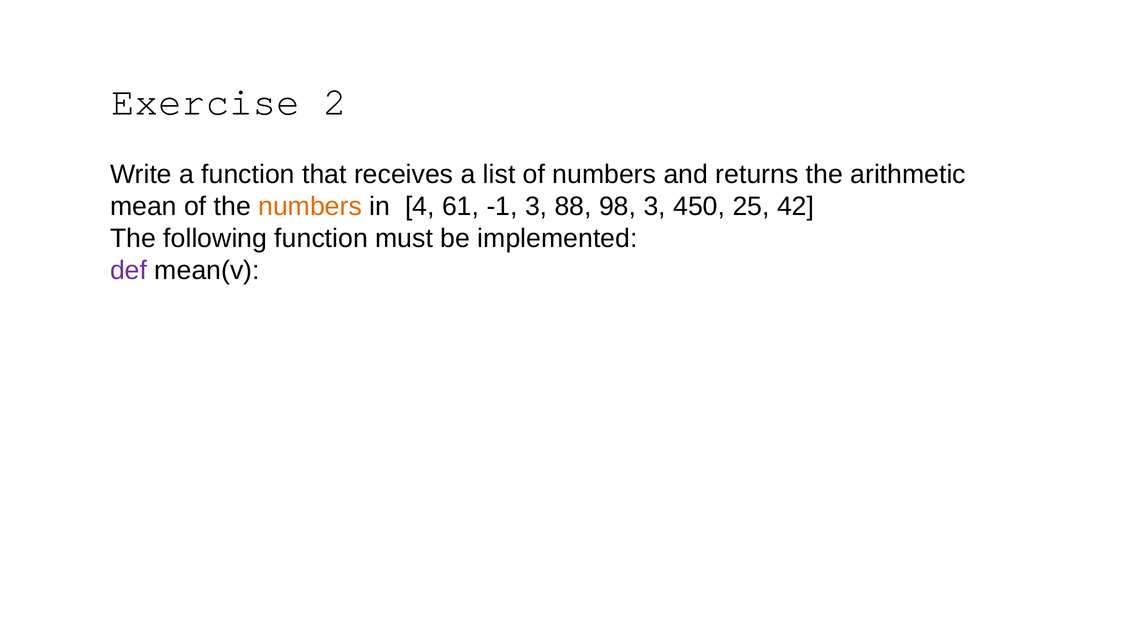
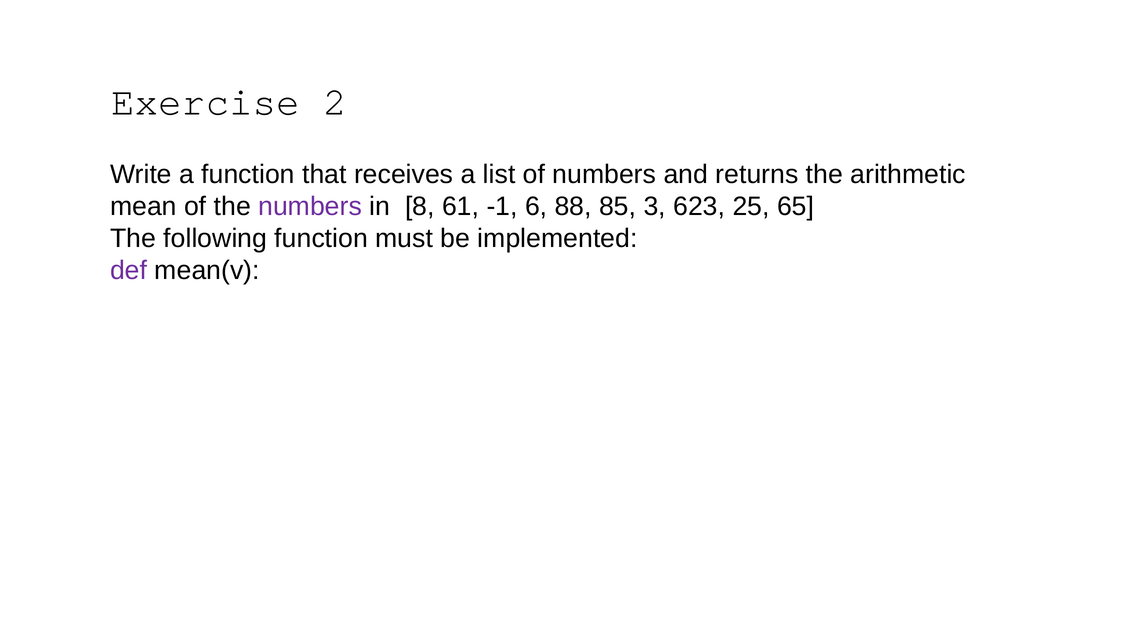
numbers colour: orange -> purple (310, 206)
4: 4 -> 8 (420, 206)
-1 3: 3 -> 6 (536, 206)
98: 98 -> 85 (618, 206)
450: 450 -> 623 (699, 206)
42: 42 -> 65 (796, 206)
